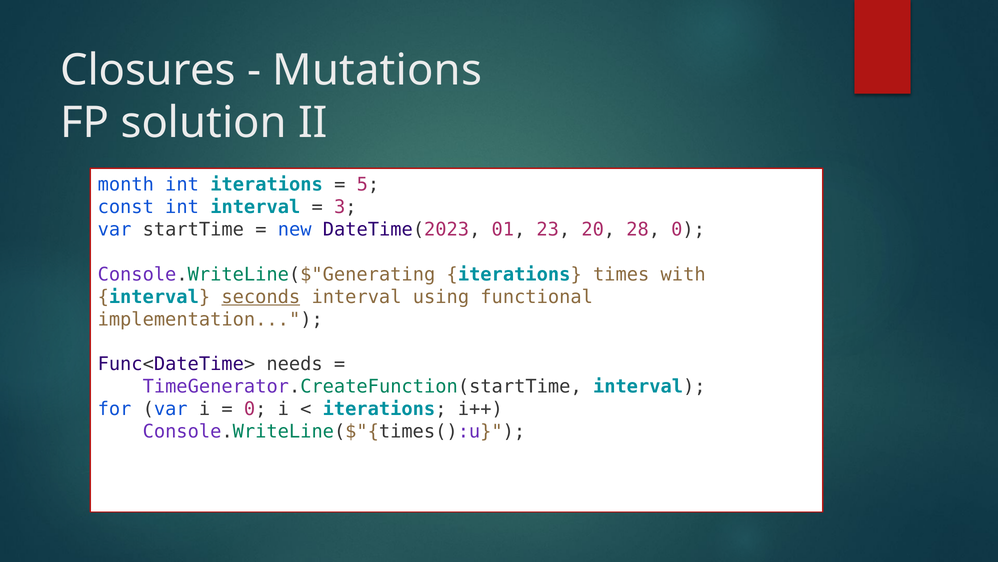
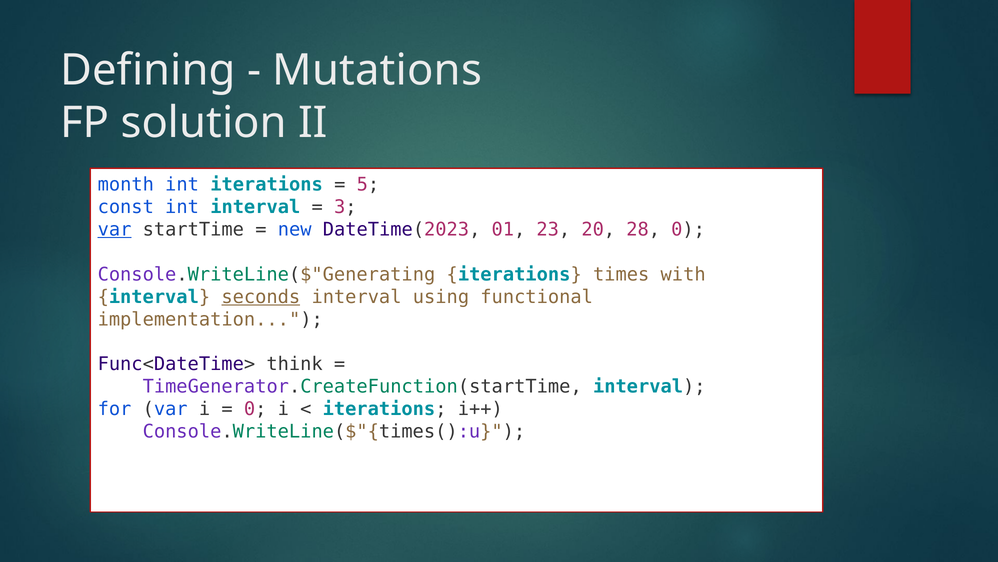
Closures: Closures -> Defining (148, 70)
var underline: none -> present (115, 229)
needs: needs -> think (295, 364)
